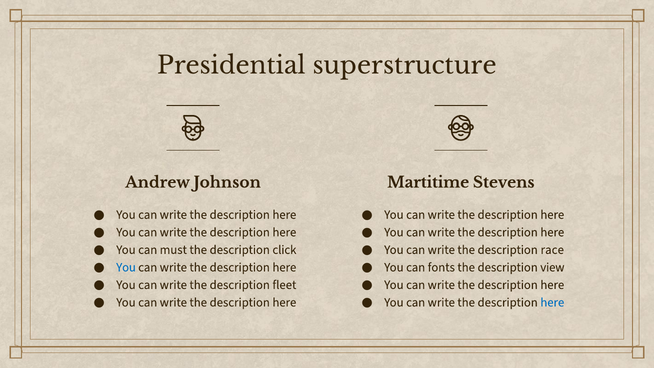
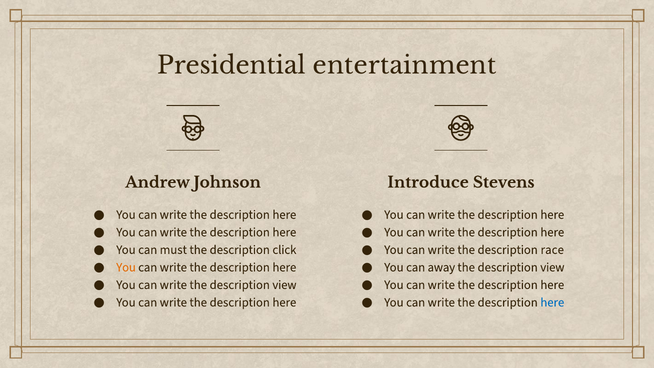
superstructure: superstructure -> entertainment (405, 66)
Martitime: Martitime -> Introduce (428, 182)
You colour: blue -> orange (126, 267)
fonts: fonts -> away (441, 267)
write the description fleet: fleet -> view (284, 285)
